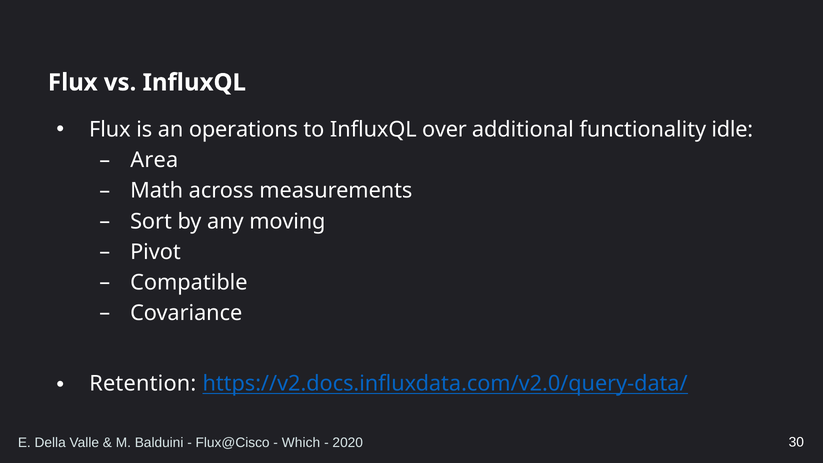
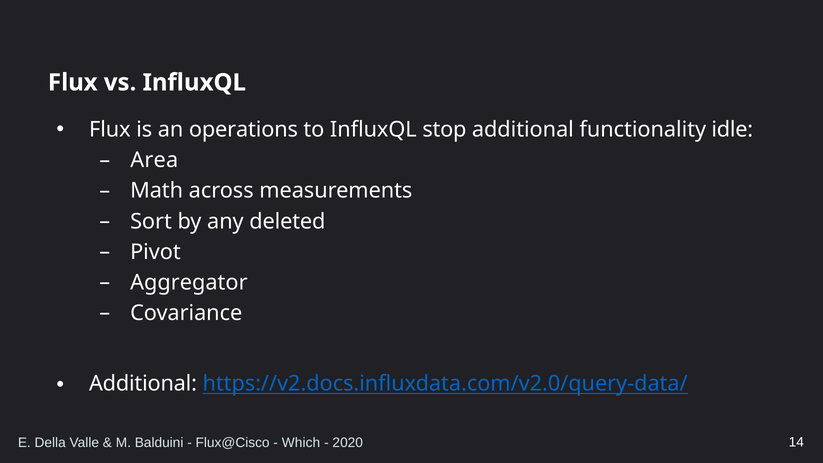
over: over -> stop (444, 130)
moving: moving -> deleted (287, 221)
Compatible: Compatible -> Aggregator (189, 283)
Retention: Retention -> Additional (143, 383)
30: 30 -> 14 (796, 442)
